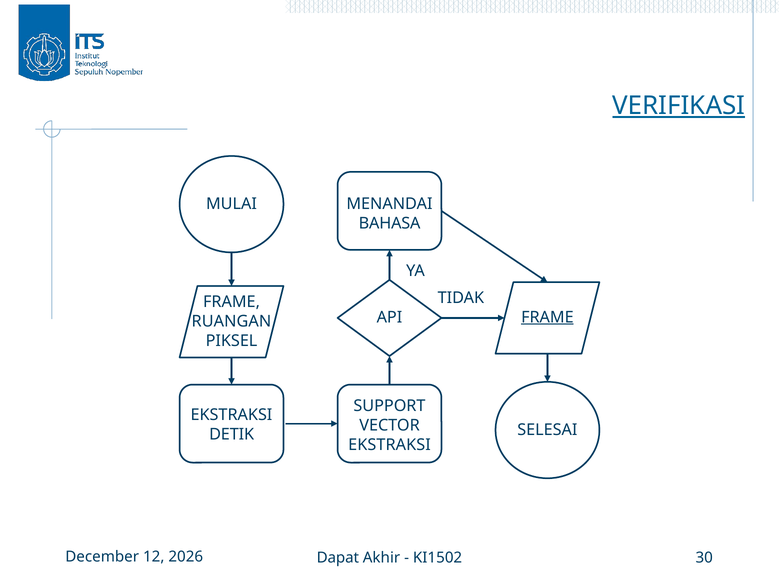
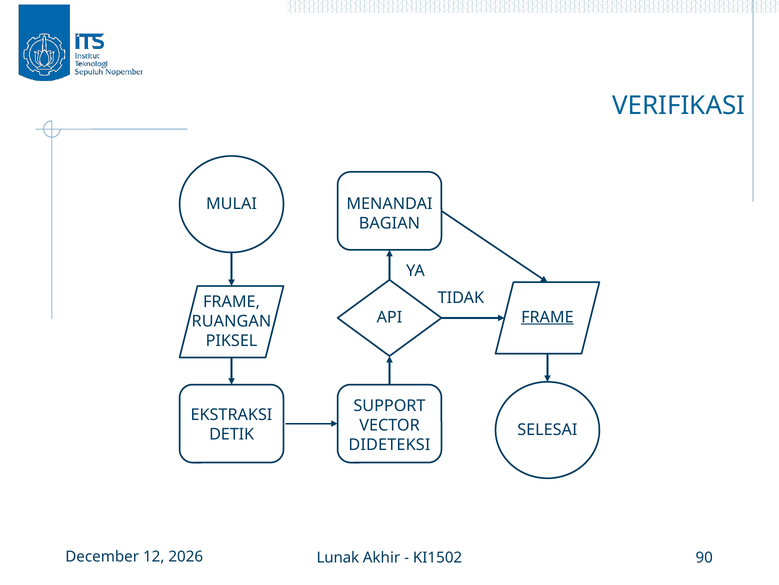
VERIFIKASI underline: present -> none (679, 106)
BAHASA: BAHASA -> BAGIAN (389, 223)
EKSTRAKSI: EKSTRAKSI -> DIDETEKSI (389, 444)
Dapat: Dapat -> Lunak (338, 557)
30: 30 -> 90 (704, 557)
